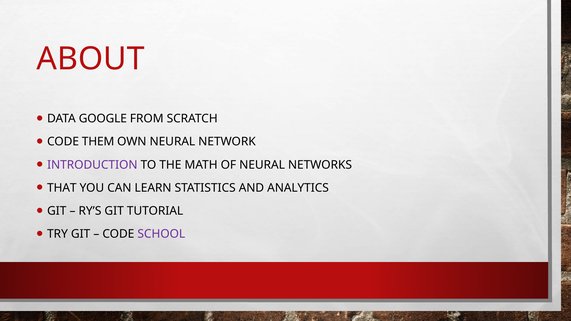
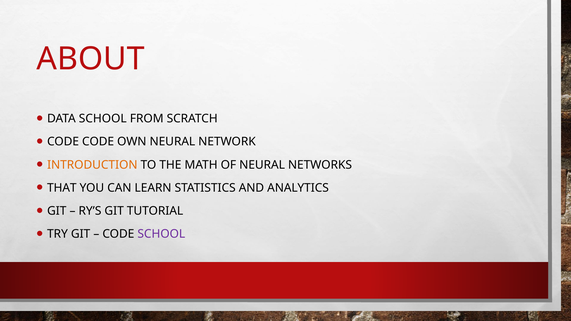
DATA GOOGLE: GOOGLE -> SCHOOL (103, 119)
CODE THEM: THEM -> CODE (98, 142)
INTRODUCTION colour: purple -> orange (92, 165)
